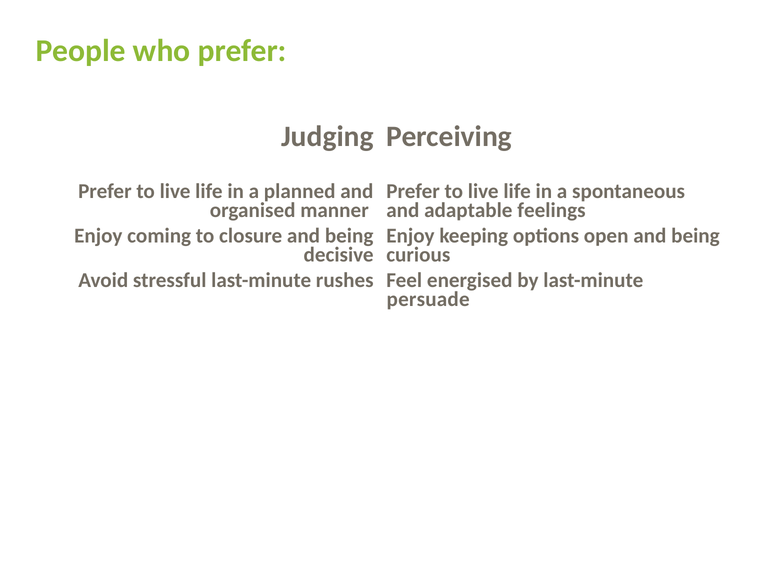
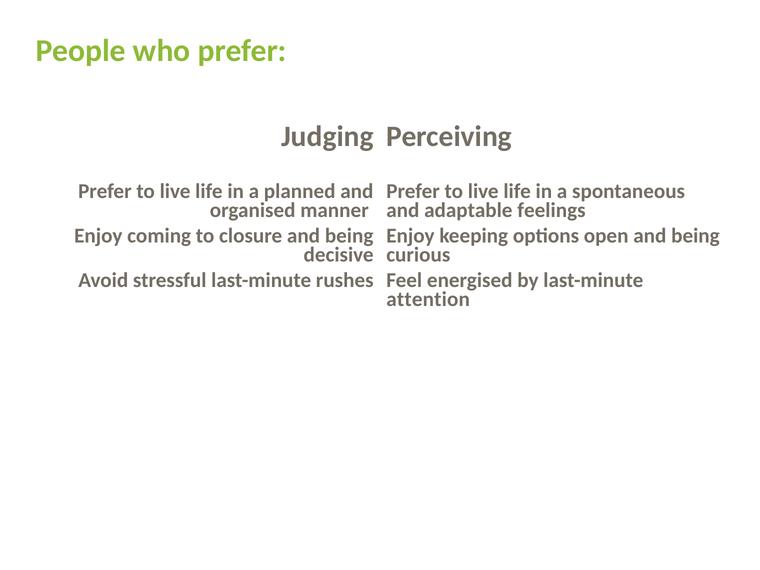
persuade: persuade -> attention (428, 299)
